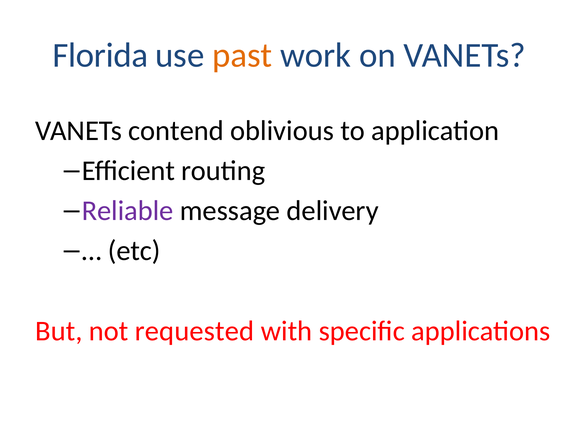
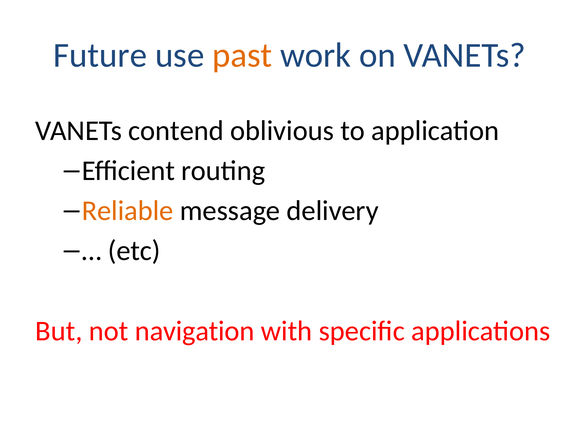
Florida: Florida -> Future (100, 55)
Reliable colour: purple -> orange (128, 210)
requested: requested -> navigation (195, 330)
